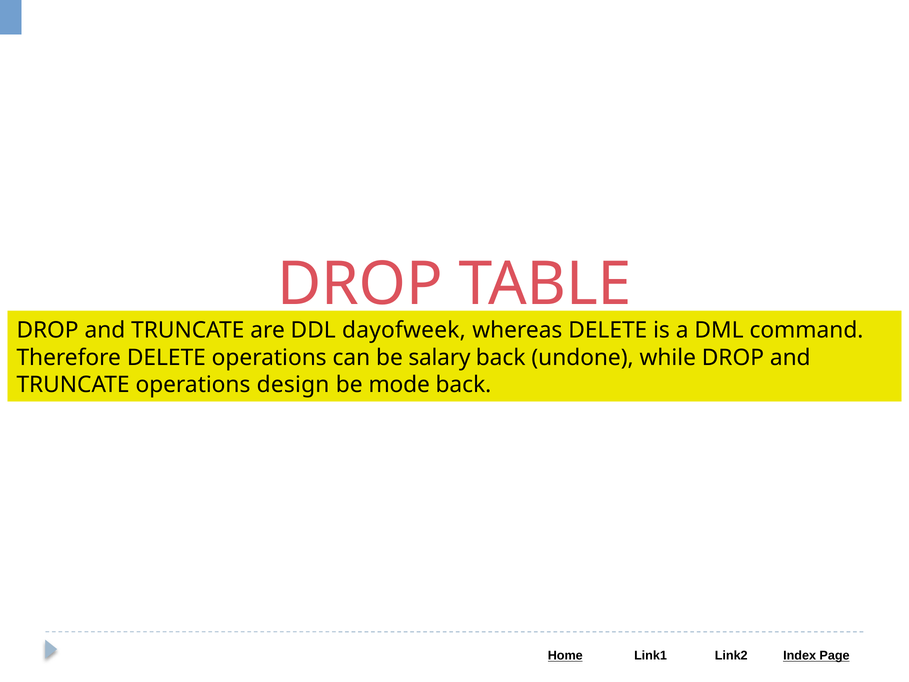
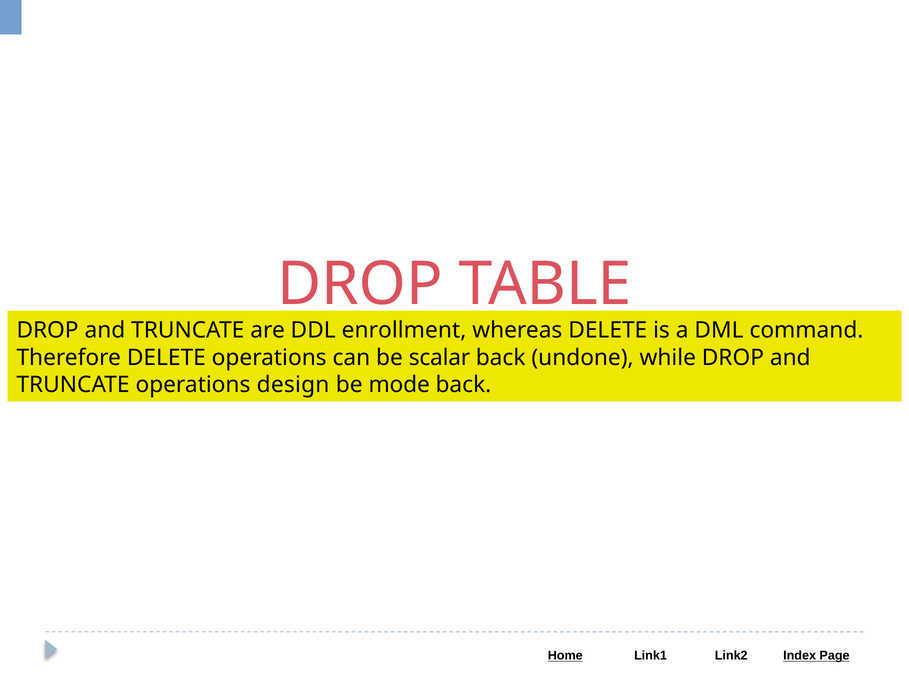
dayofweek: dayofweek -> enrollment (404, 330)
salary: salary -> scalar (439, 357)
